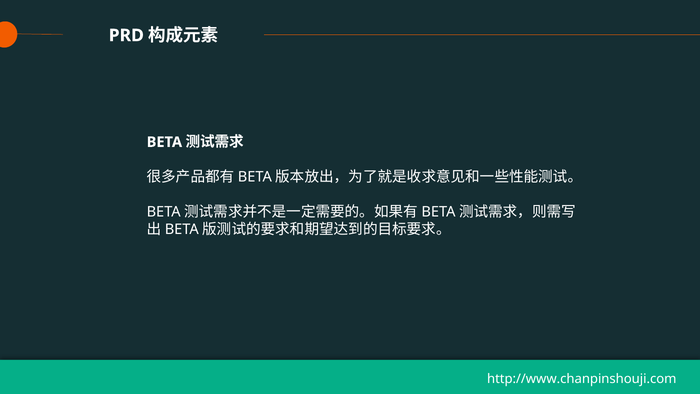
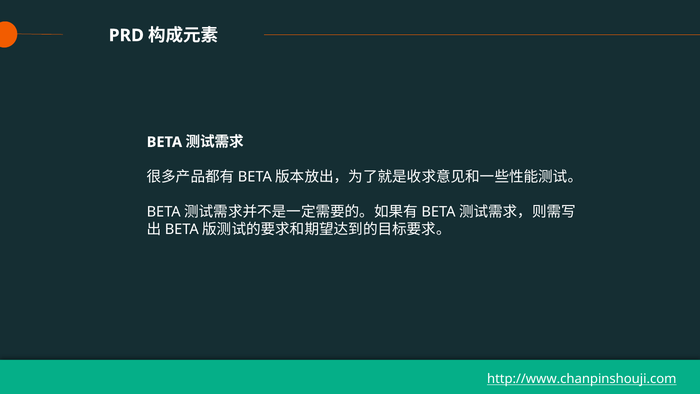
http://www.chanpinshouji.com underline: none -> present (582, 379)
